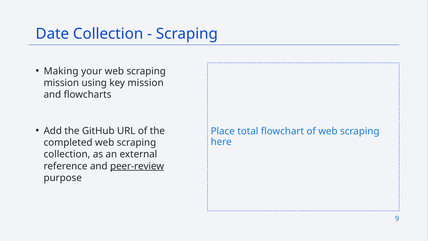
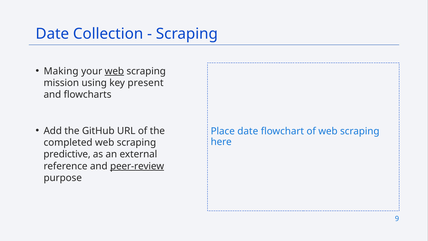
web underline: none -> present (114, 71)
key mission: mission -> present (146, 83)
Place total: total -> date (248, 131)
collection: collection -> predictive (67, 154)
